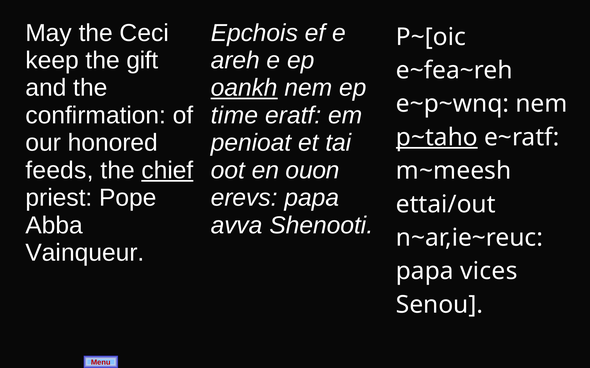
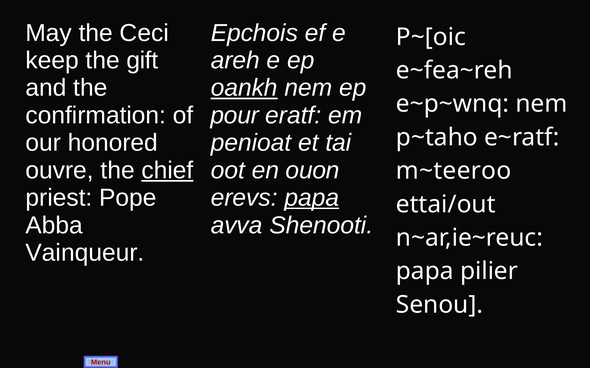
time: time -> pour (235, 116)
p~taho underline: present -> none (437, 138)
feeds: feeds -> ouvre (60, 171)
m~meesh: m~meesh -> m~teeroo (454, 171)
papa underline: none -> present (312, 198)
vices: vices -> pilier (489, 272)
